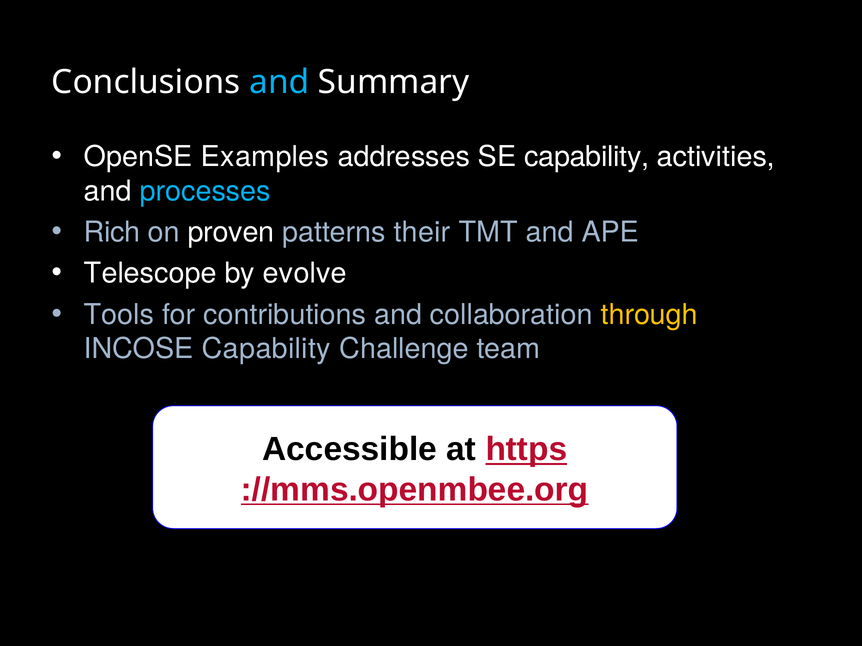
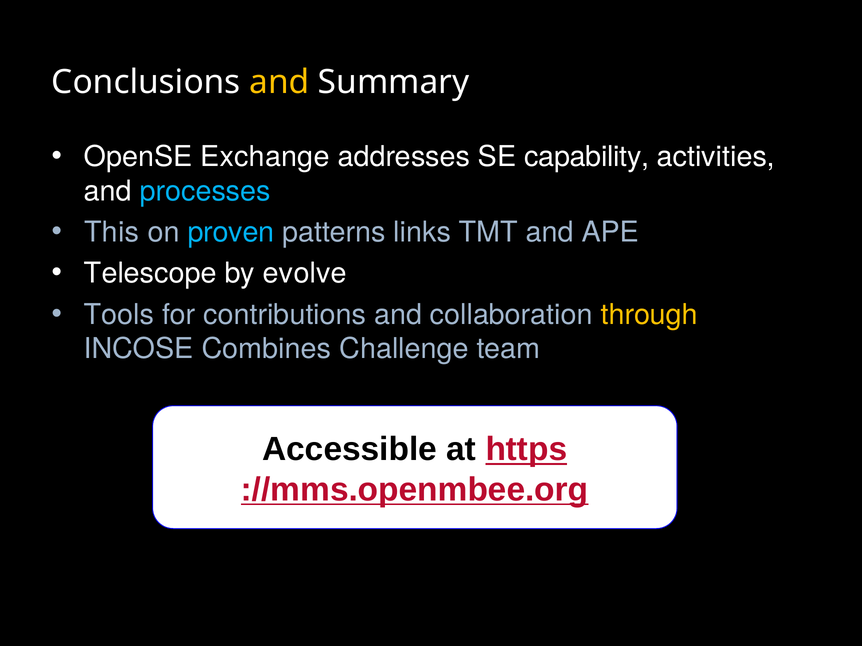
and colour: light blue -> yellow (279, 82)
Examples: Examples -> Exchange (265, 157)
Rich: Rich -> This (112, 232)
proven colour: white -> light blue (231, 232)
their: their -> links (422, 232)
INCOSE Capability: Capability -> Combines (266, 349)
